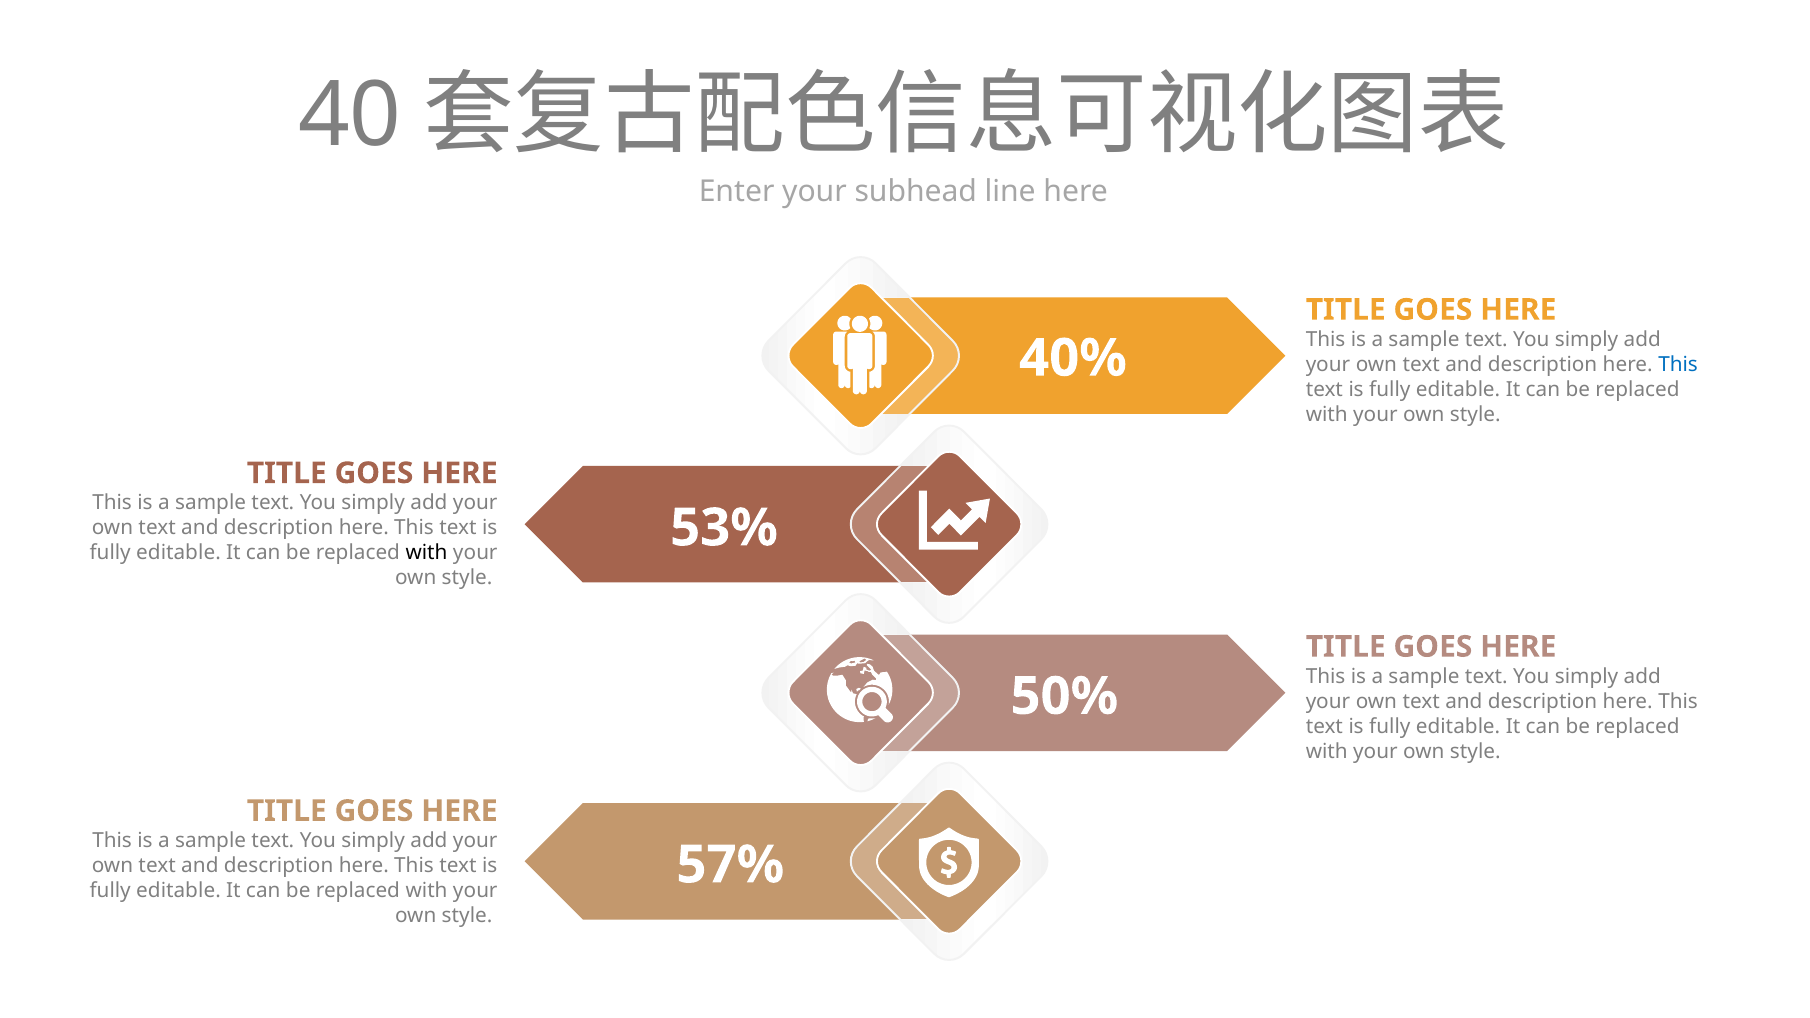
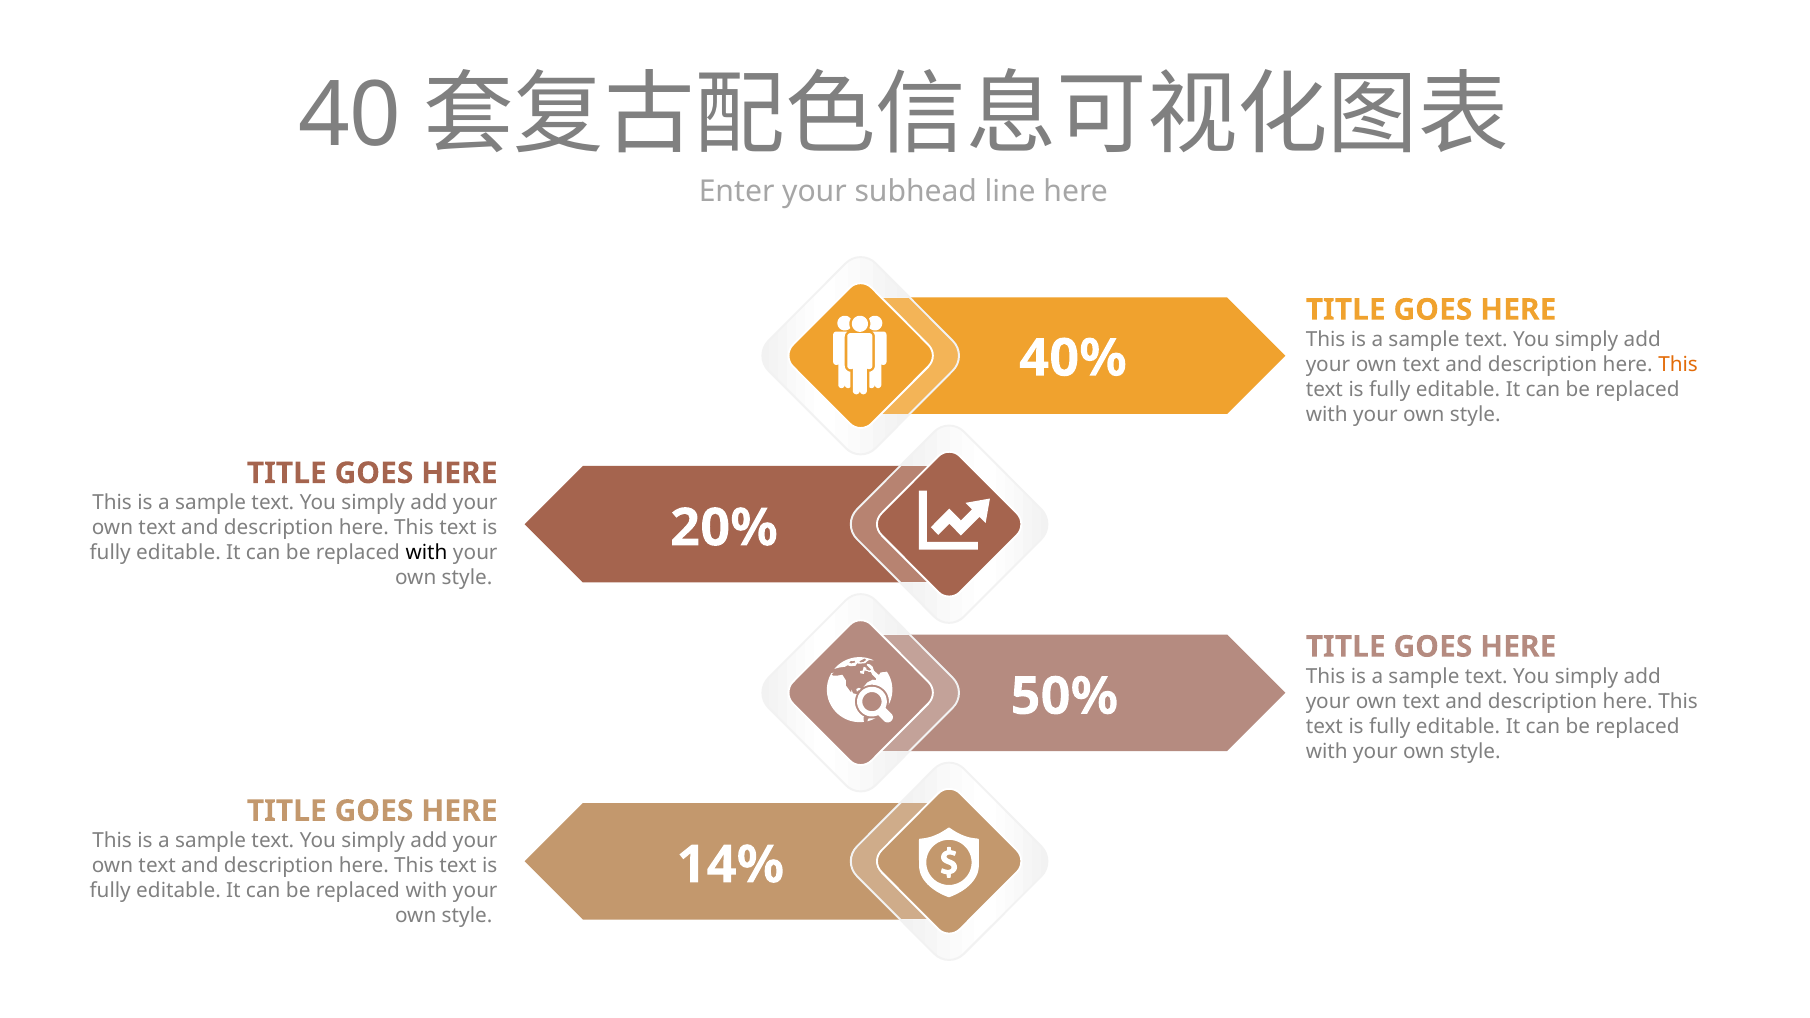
This colour: blue -> orange (1678, 365)
53%: 53% -> 20% (724, 528)
57%: 57% -> 14% (730, 865)
